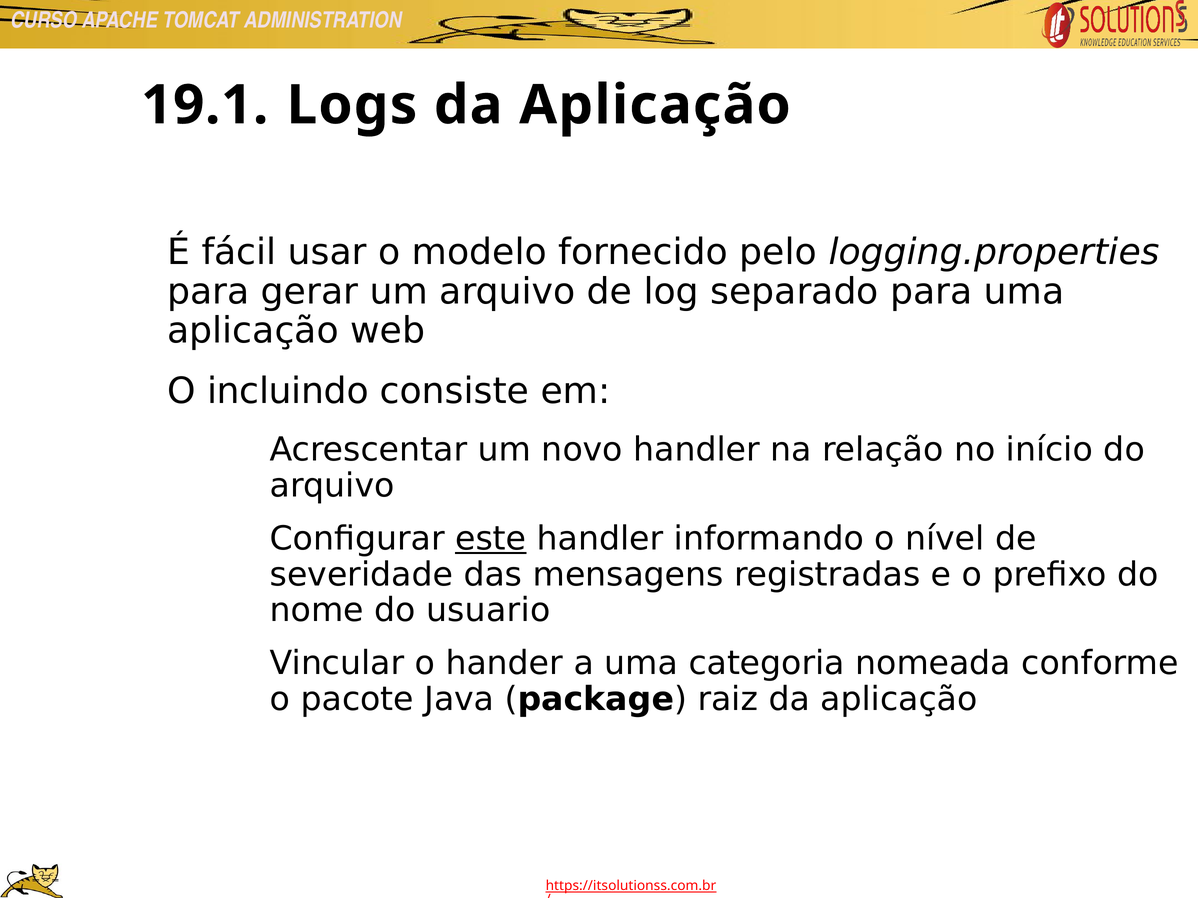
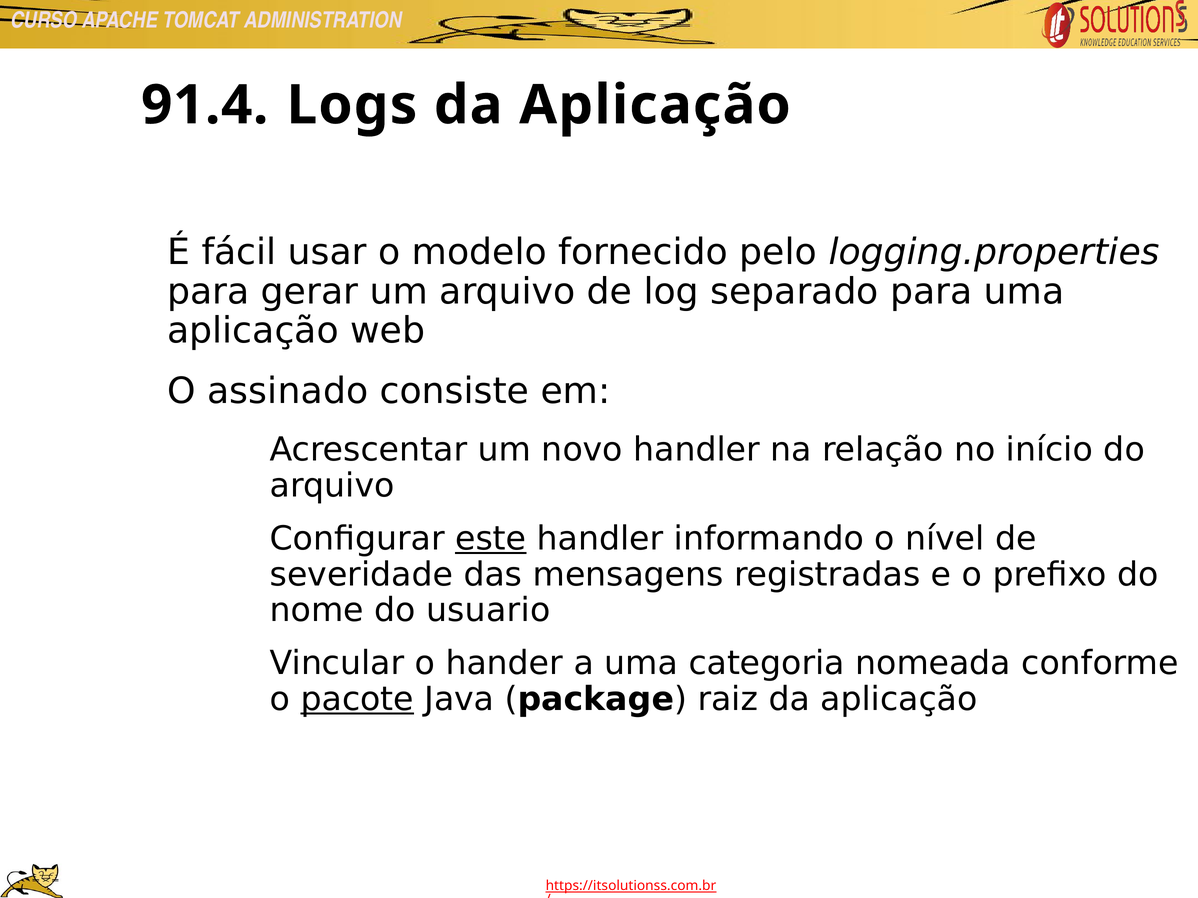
19.1: 19.1 -> 91.4 (205, 105)
incluindo: incluindo -> assinado (288, 391)
pacote underline: none -> present (357, 699)
